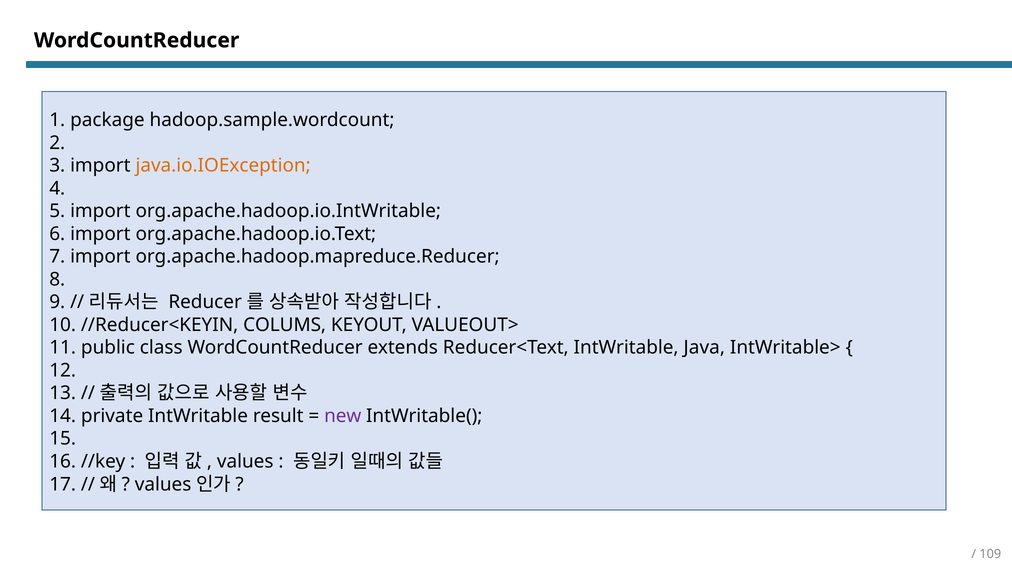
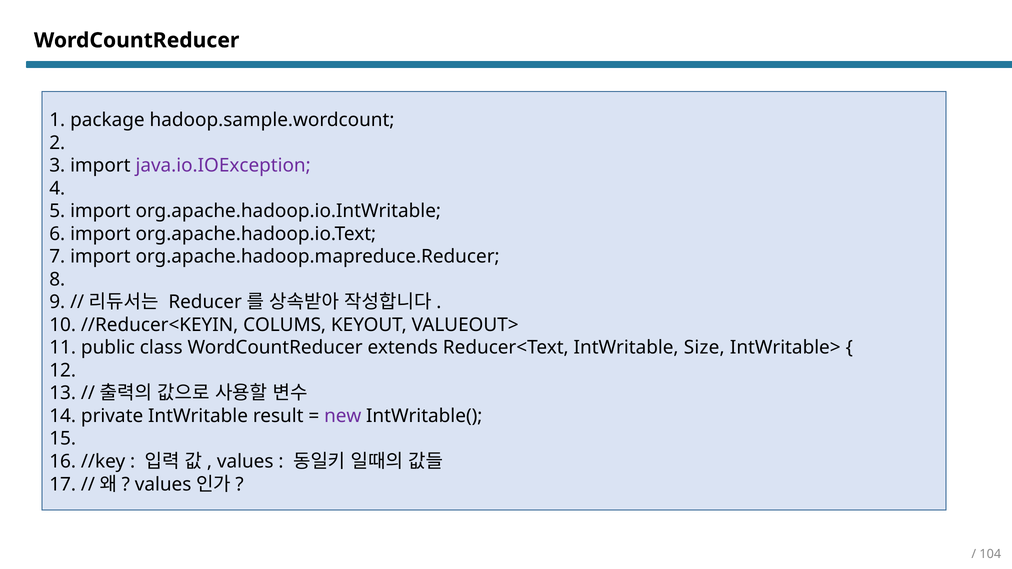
java.io.IOException colour: orange -> purple (223, 166)
Java: Java -> Size (704, 348)
109: 109 -> 104 (990, 555)
